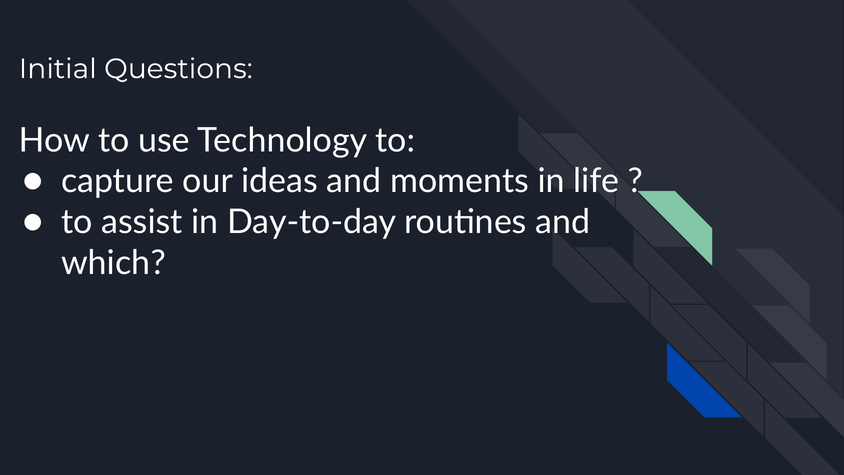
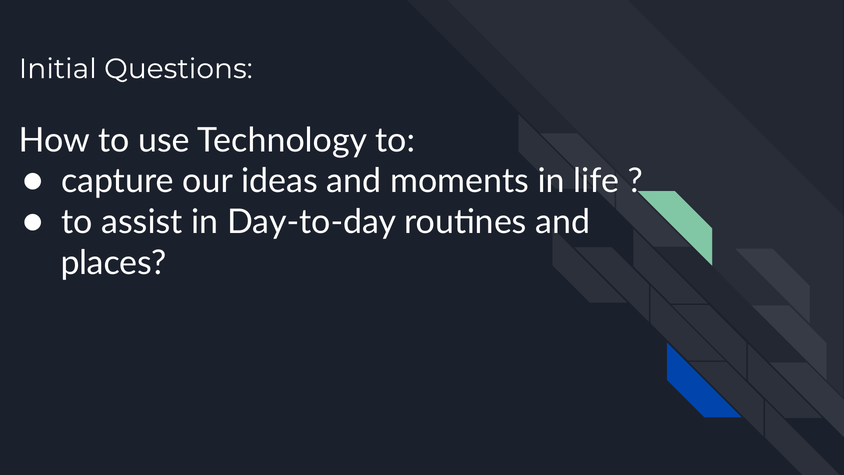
which: which -> places (114, 263)
